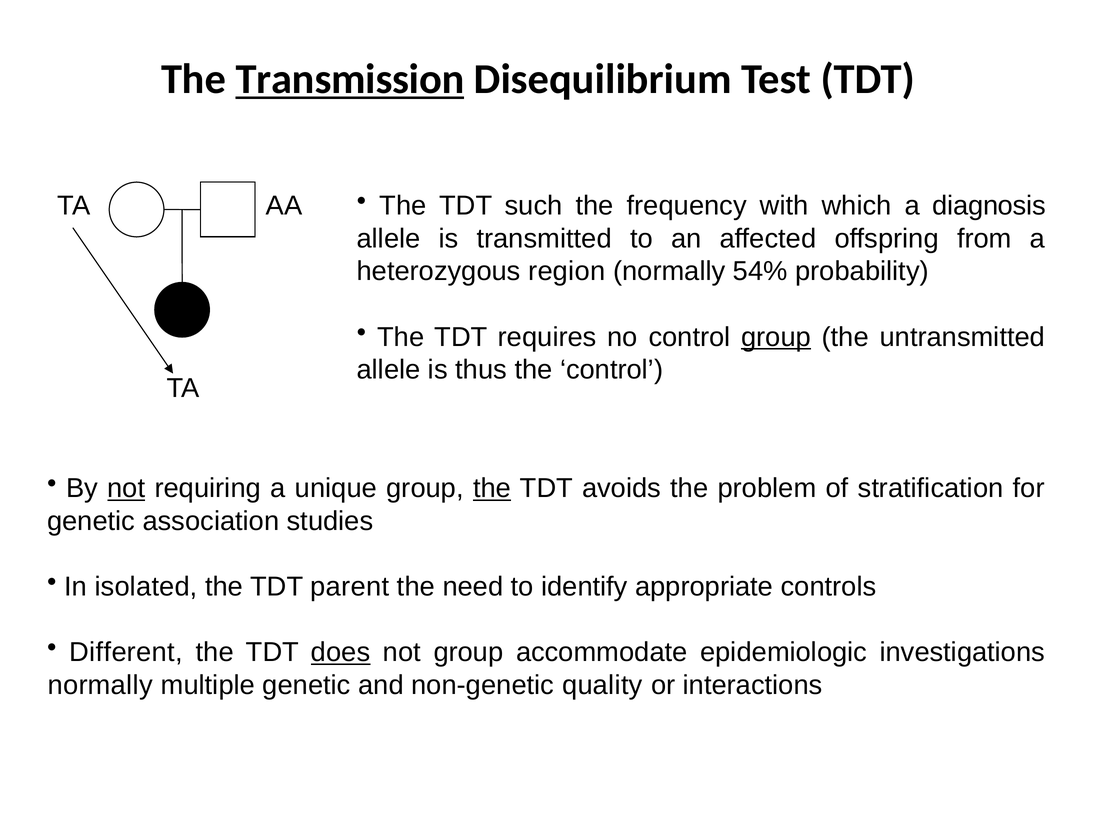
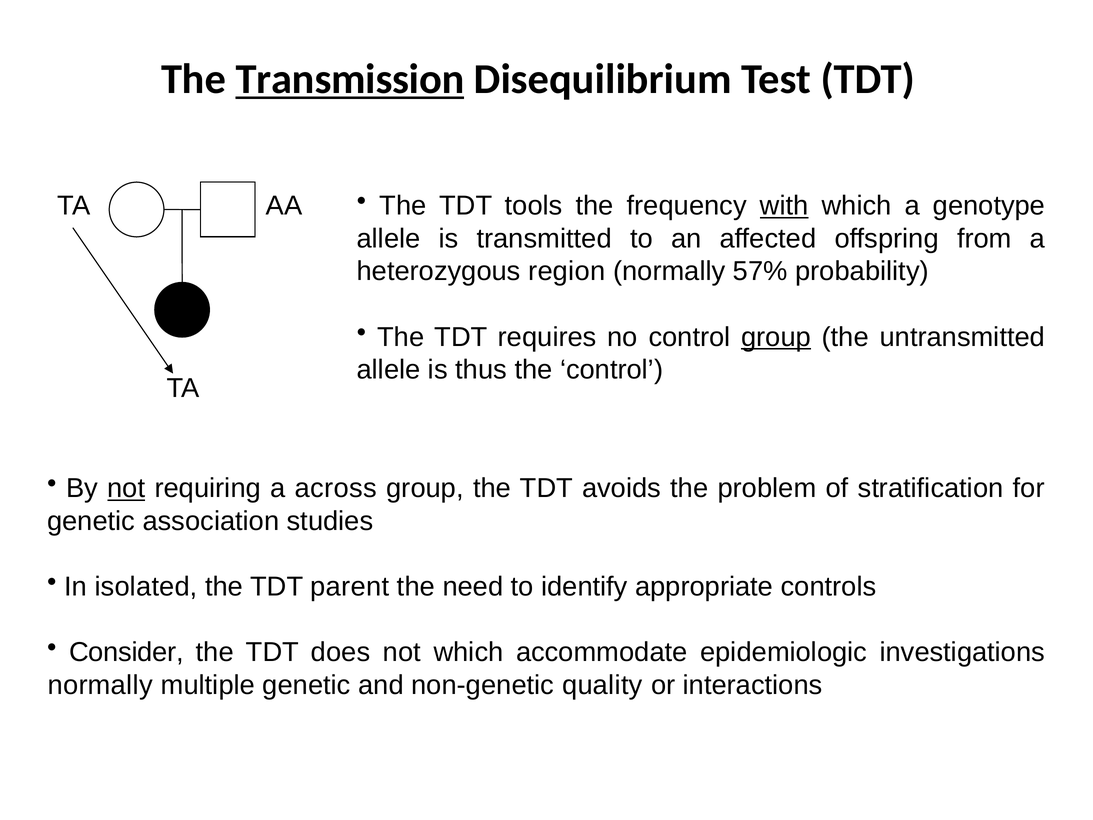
such: such -> tools (534, 206)
with underline: none -> present (784, 206)
diagnosis: diagnosis -> genotype (989, 206)
54%: 54% -> 57% (760, 271)
unique: unique -> across (336, 488)
the underline: present -> none (492, 488)
Different: Different -> Consider (126, 652)
does underline: present -> none (341, 652)
not group: group -> which (468, 652)
